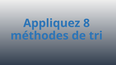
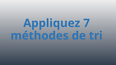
8: 8 -> 7 (87, 23)
